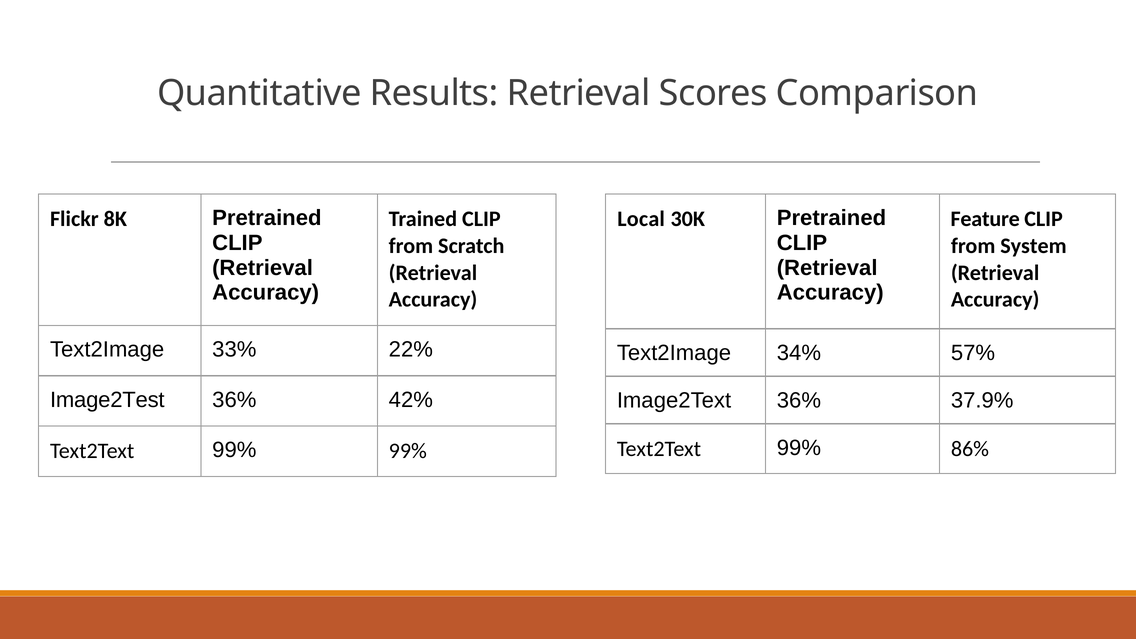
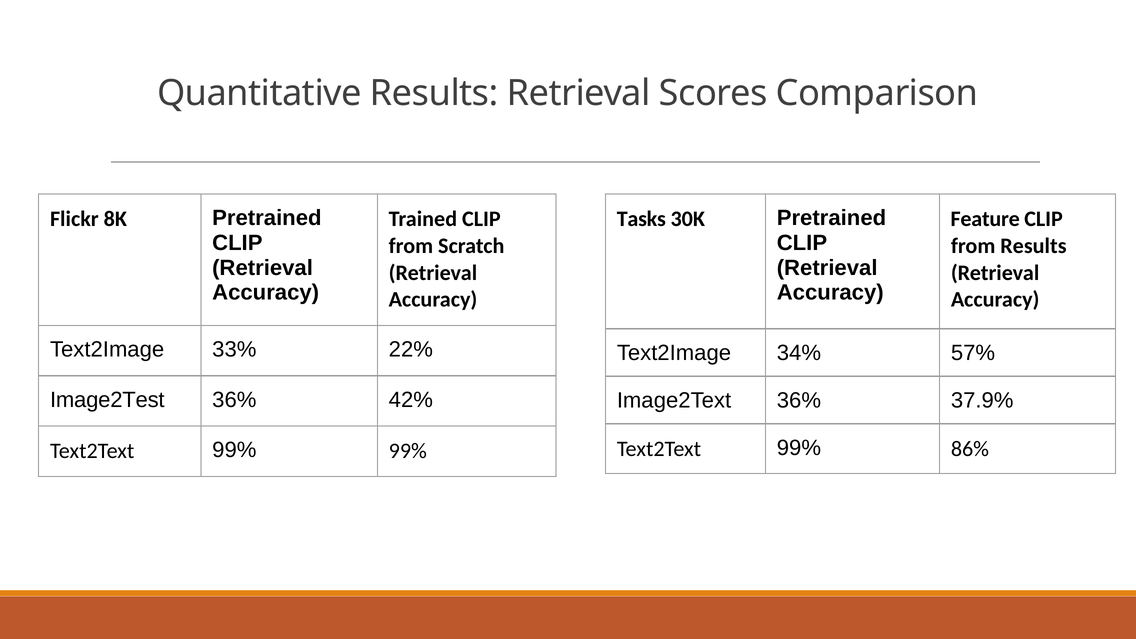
Local: Local -> Tasks (641, 219)
from System: System -> Results (1033, 246)
